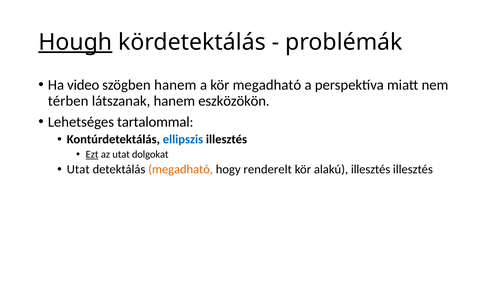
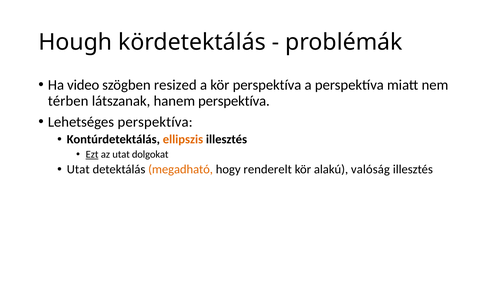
Hough underline: present -> none (75, 42)
szögben hanem: hanem -> resized (175, 85)
kör megadható: megadható -> perspektíva (267, 85)
hanem eszközökön: eszközökön -> perspektíva (234, 101)
Lehetséges tartalommal: tartalommal -> perspektíva (155, 122)
ellipszis colour: blue -> orange (183, 140)
alakú illesztés: illesztés -> valóság (370, 170)
